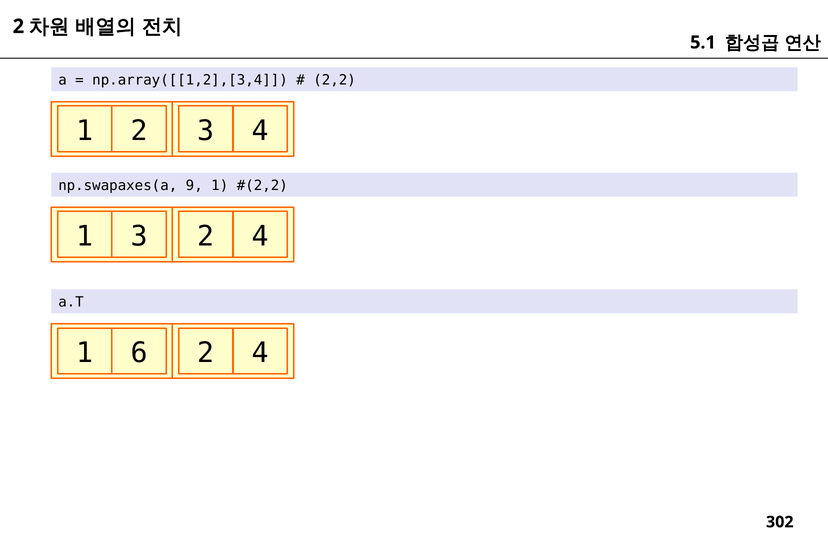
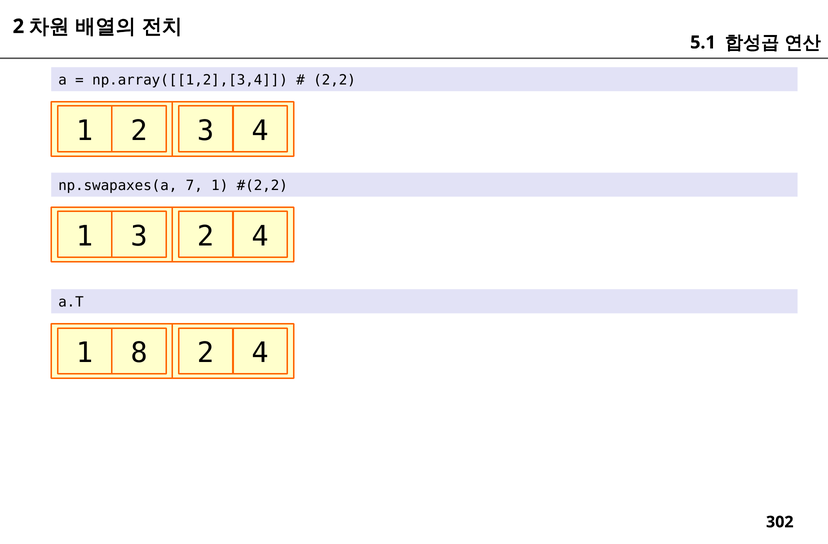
9: 9 -> 7 (194, 186)
6: 6 -> 8 (139, 353)
